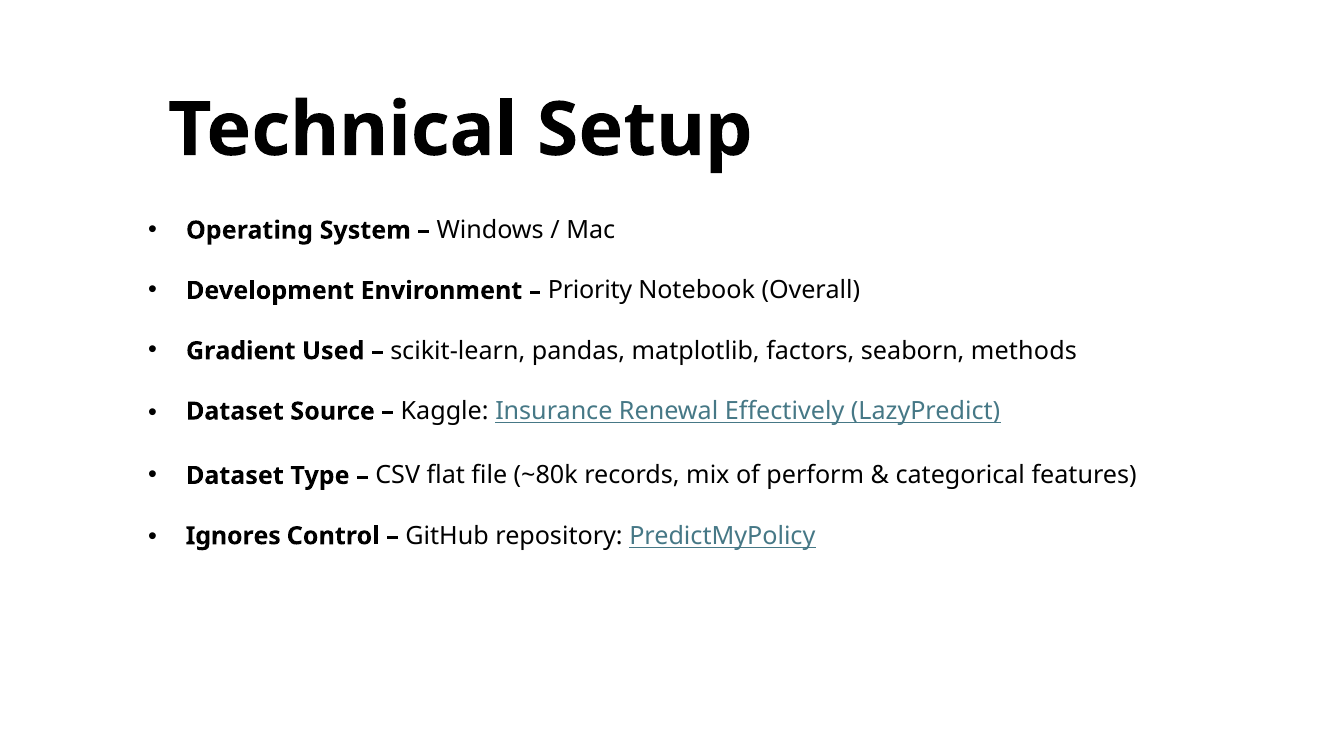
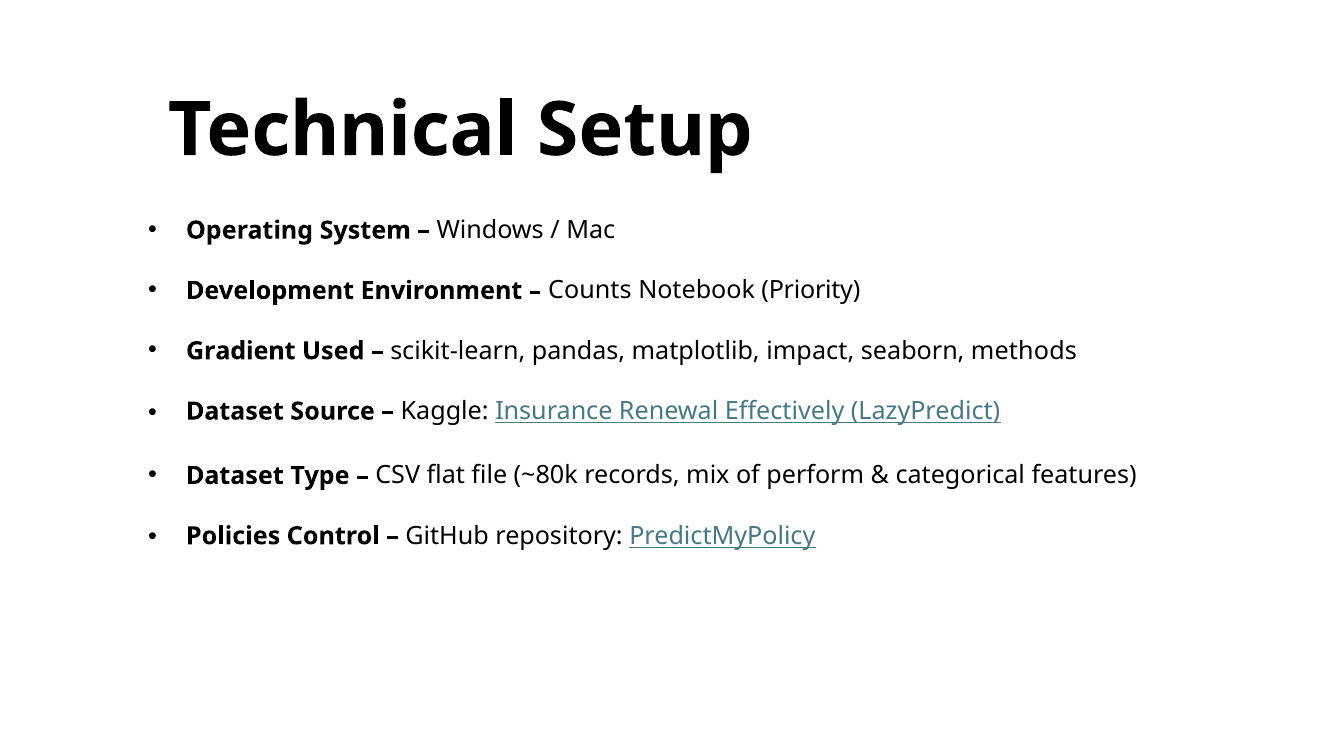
Priority: Priority -> Counts (590, 291)
Overall: Overall -> Priority (811, 291)
factors: factors -> impact (810, 351)
Ignores: Ignores -> Policies (233, 536)
